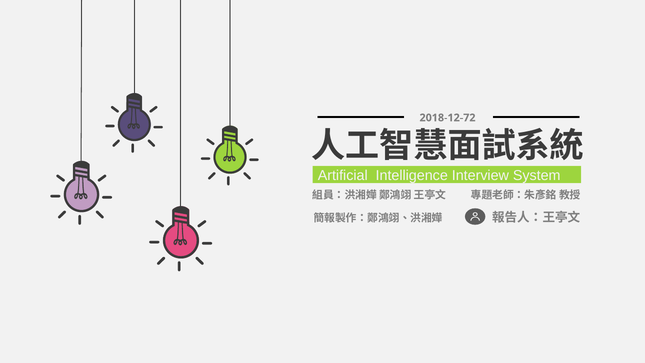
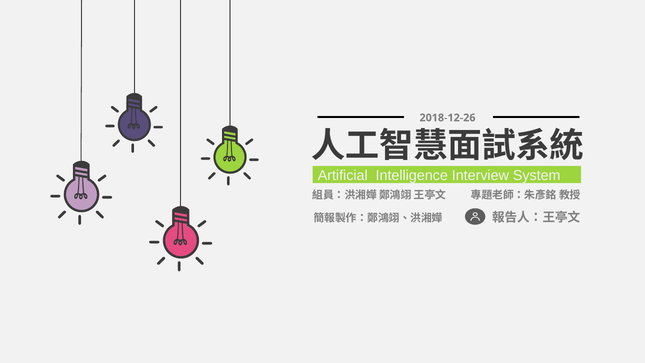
2018-12-72: 2018-12-72 -> 2018-12-26 (448, 118)
